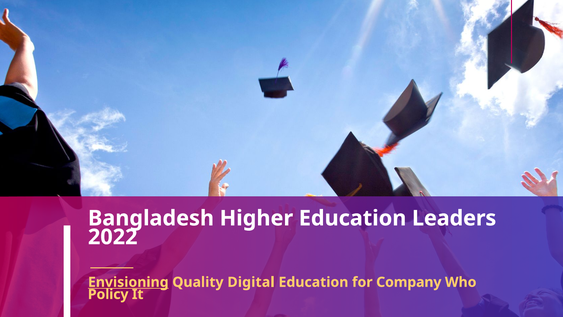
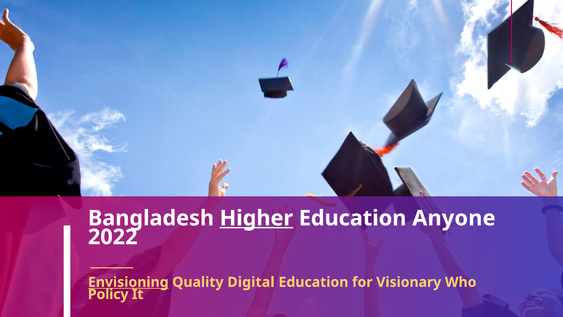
Higher underline: none -> present (256, 218)
Leaders: Leaders -> Anyone (454, 218)
Company: Company -> Visionary (409, 282)
